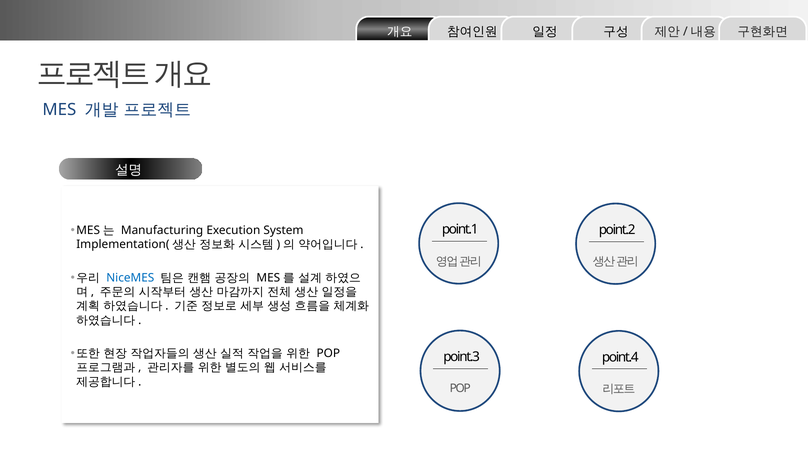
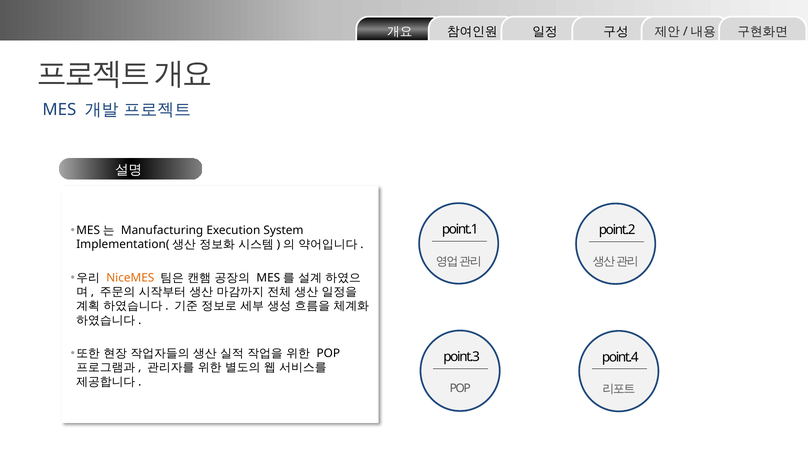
NiceMES colour: blue -> orange (130, 278)
